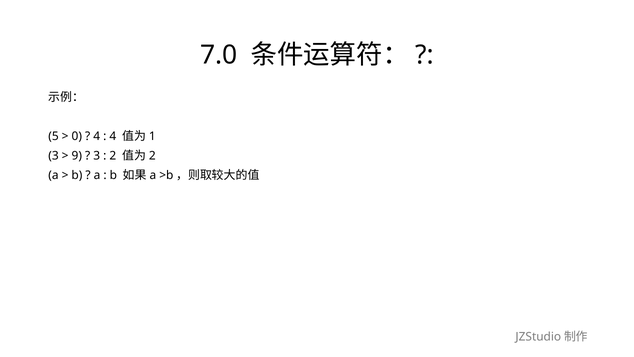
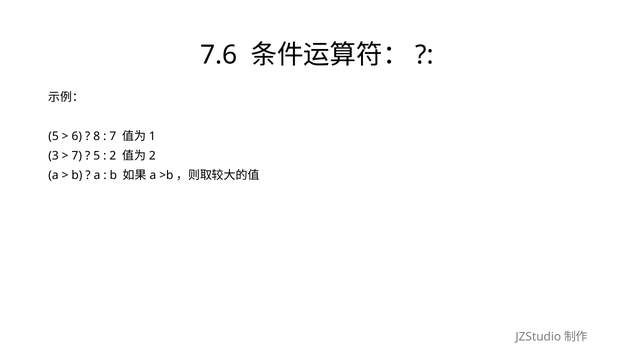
7.0: 7.0 -> 7.6 (219, 55)
0: 0 -> 6 (77, 136)
4: 4 -> 8 (97, 136)
4: 4 -> 7 (113, 136)
9: 9 -> 7 (77, 156)
3: 3 -> 5 (97, 156)
